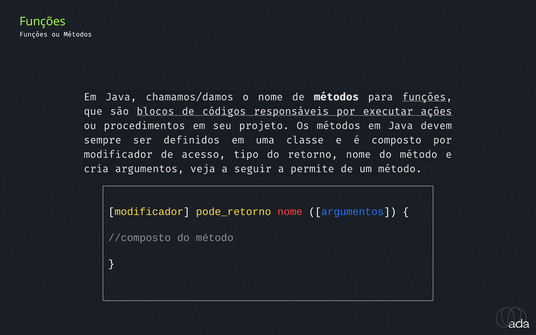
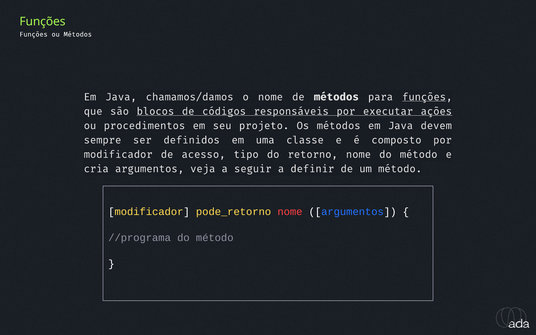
permite: permite -> definir (312, 169)
//composto: //composto -> //programa (140, 238)
